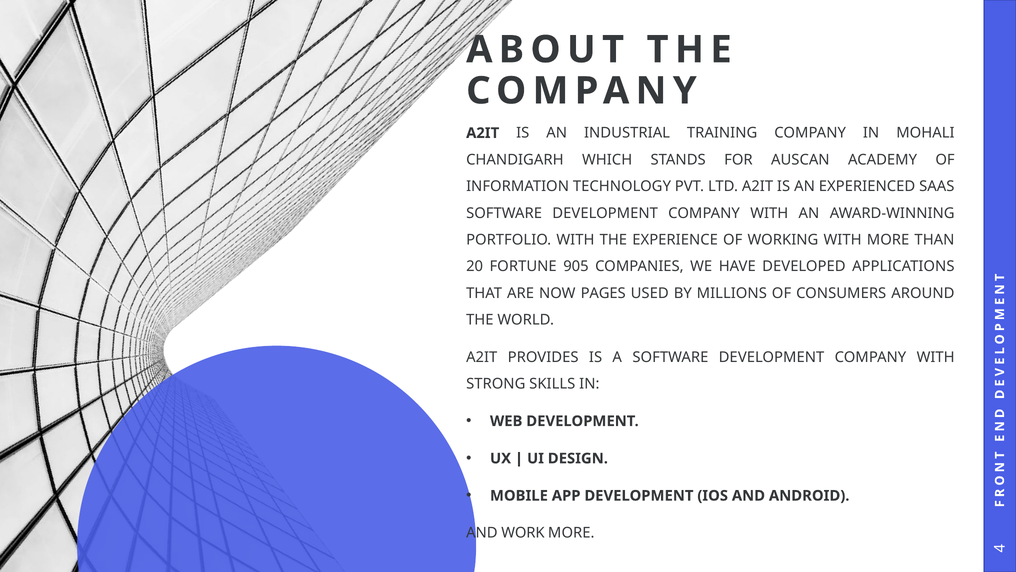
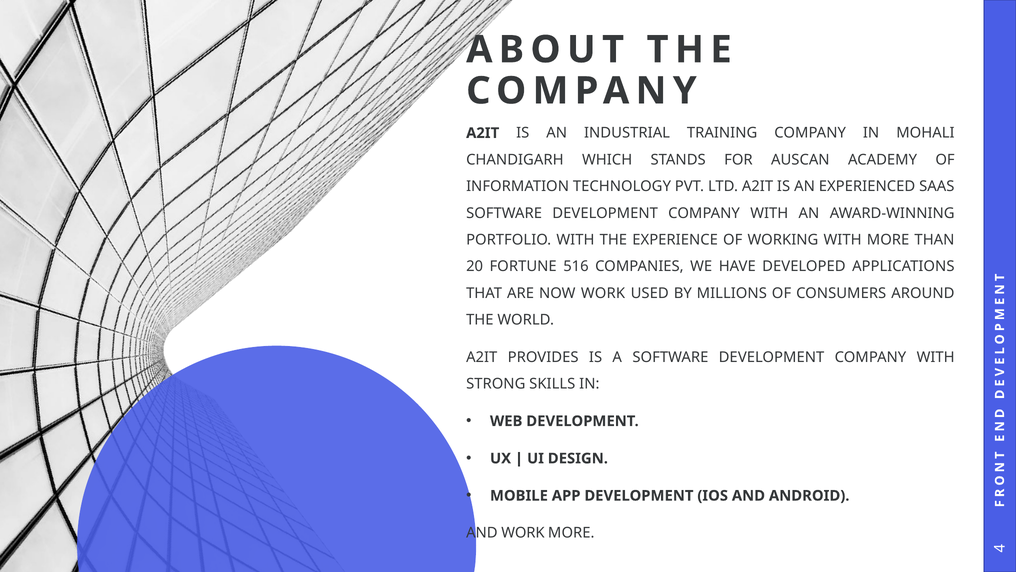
905: 905 -> 516 (576, 266)
NOW PAGES: PAGES -> WORK (603, 293)
